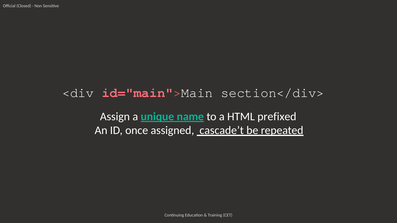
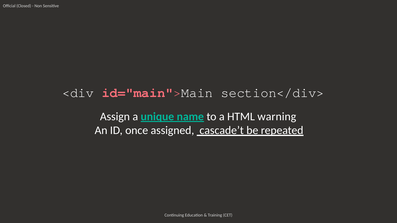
prefixed: prefixed -> warning (277, 117)
